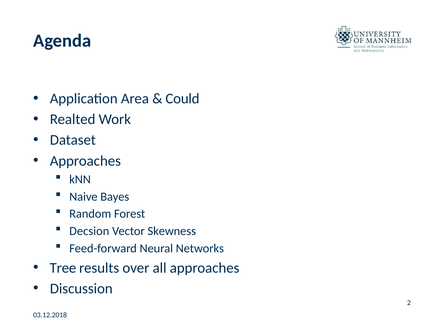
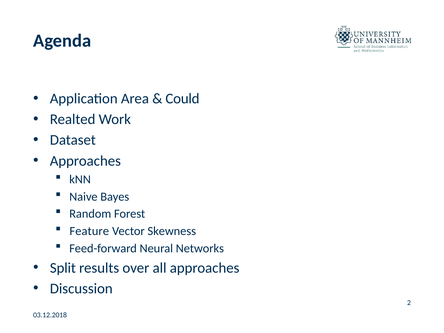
Decsion: Decsion -> Feature (89, 231)
Tree: Tree -> Split (63, 268)
